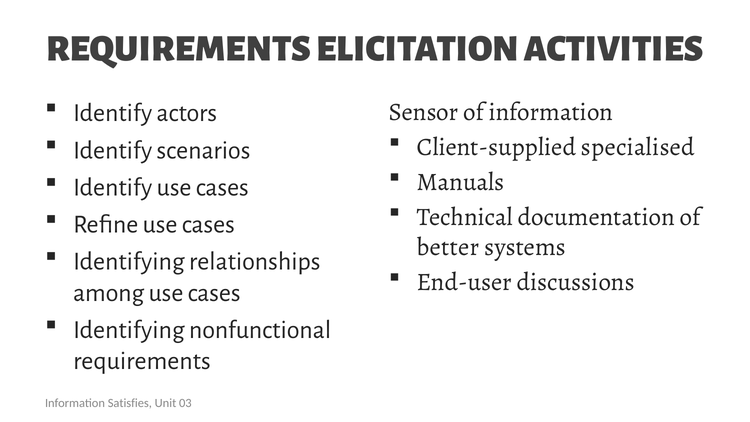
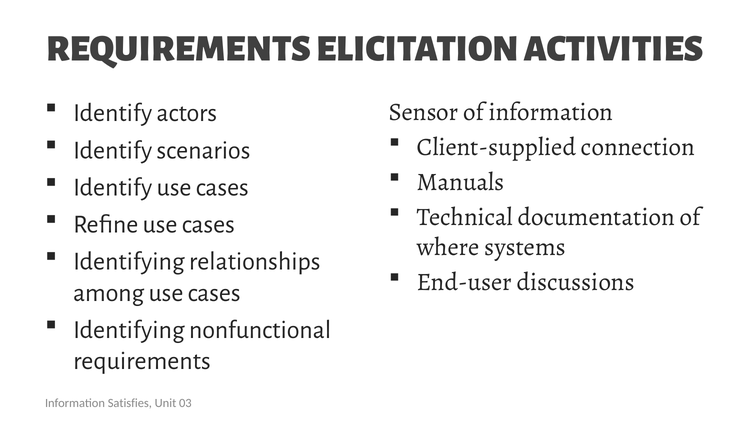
specialised: specialised -> connection (638, 147)
better: better -> where (448, 247)
